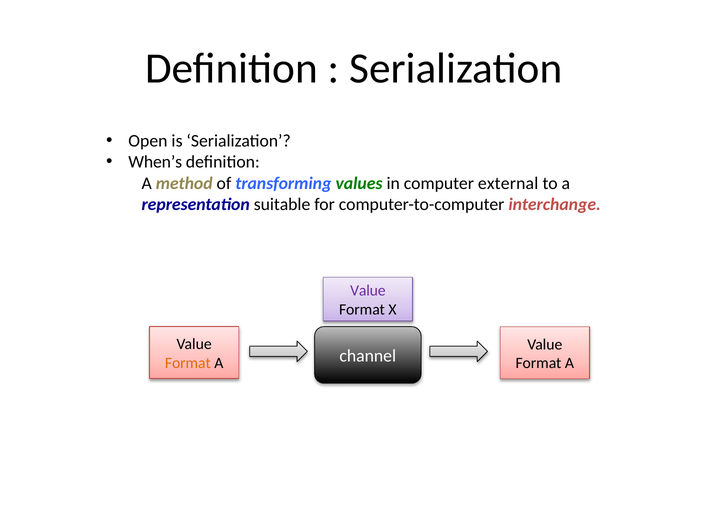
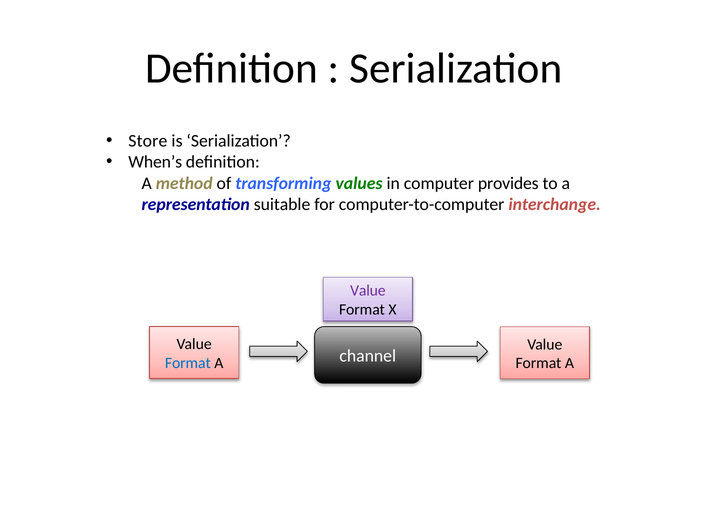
Open: Open -> Store (148, 141)
external: external -> provides (508, 183)
Format colour: orange -> blue (188, 363)
